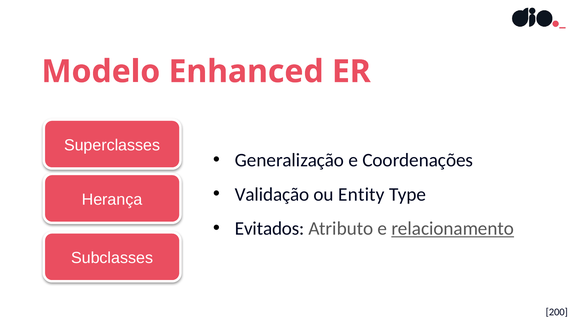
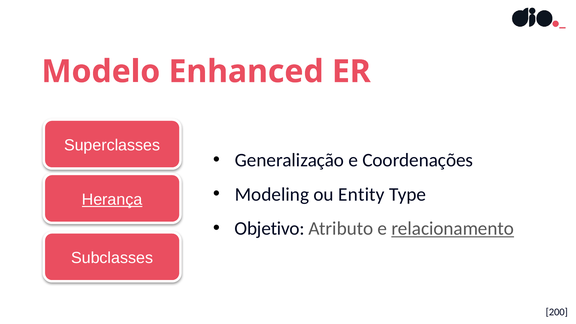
Validação: Validação -> Modeling (272, 194)
Herança underline: none -> present (112, 200)
Evitados: Evitados -> Objetivo (270, 229)
